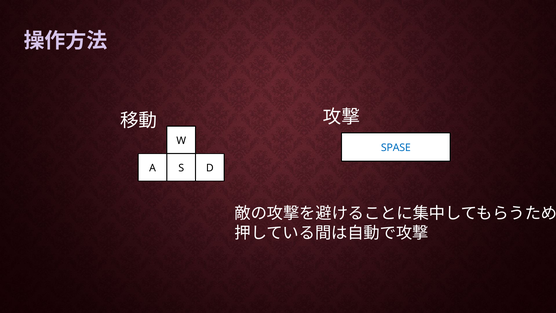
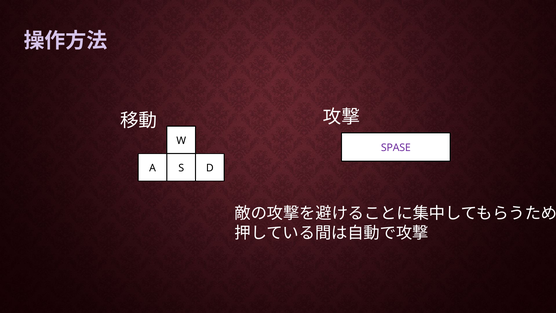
SPASE colour: blue -> purple (396, 148)
